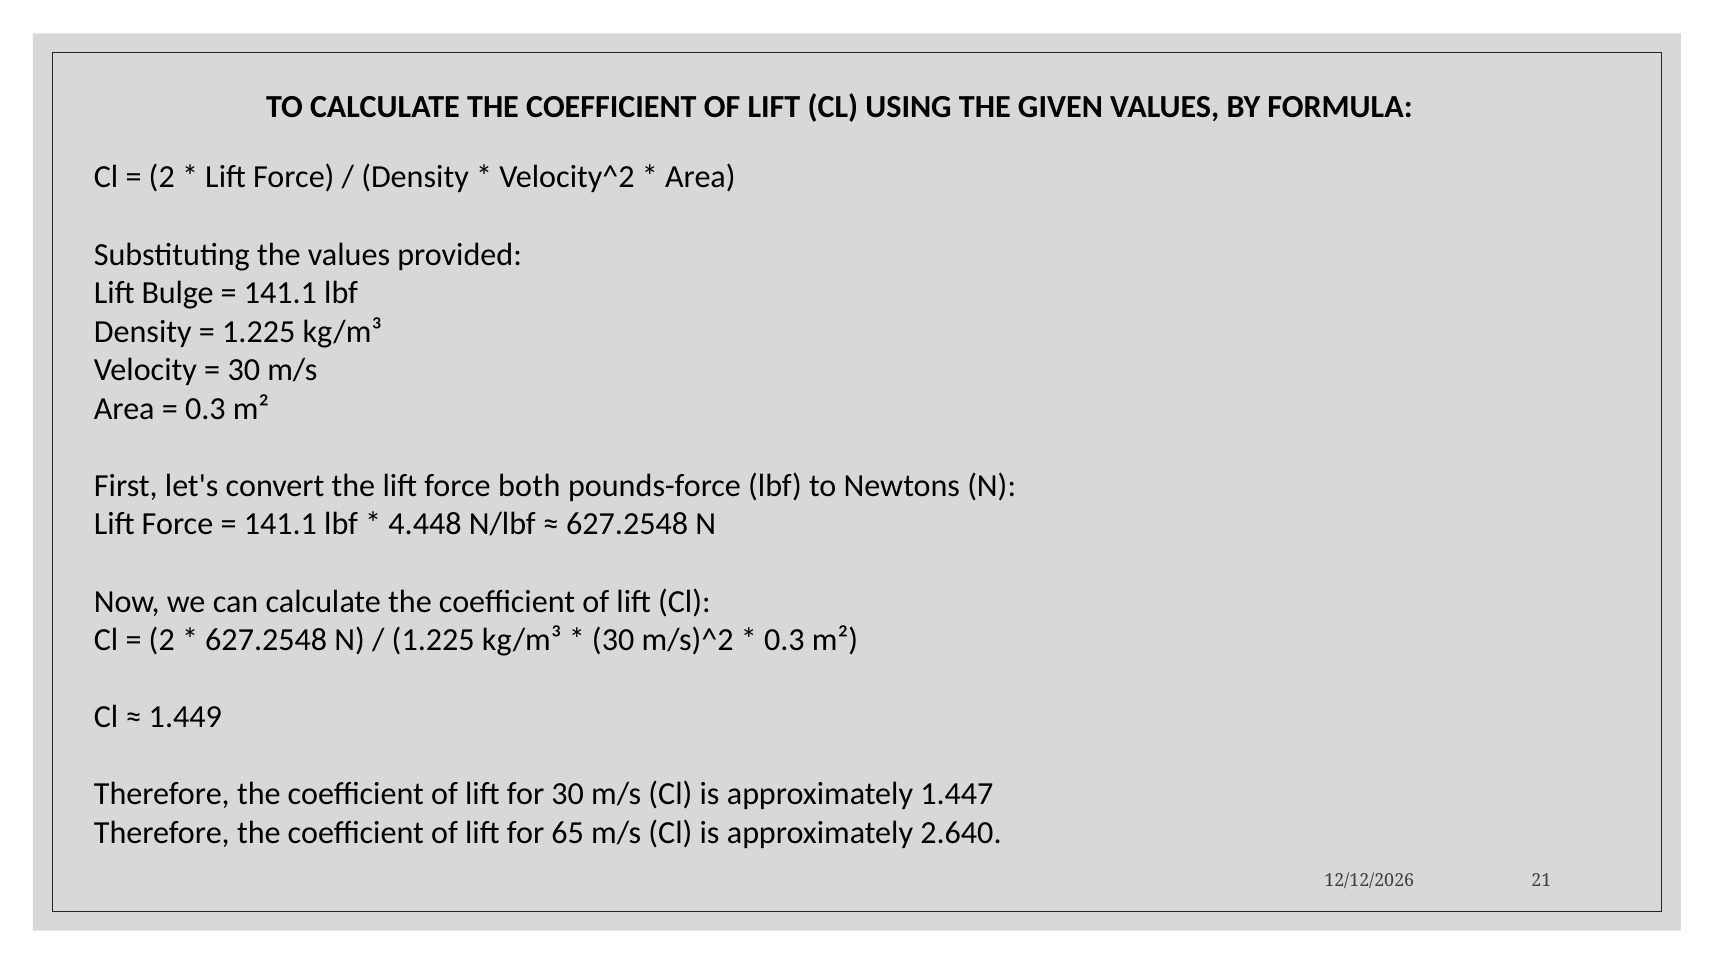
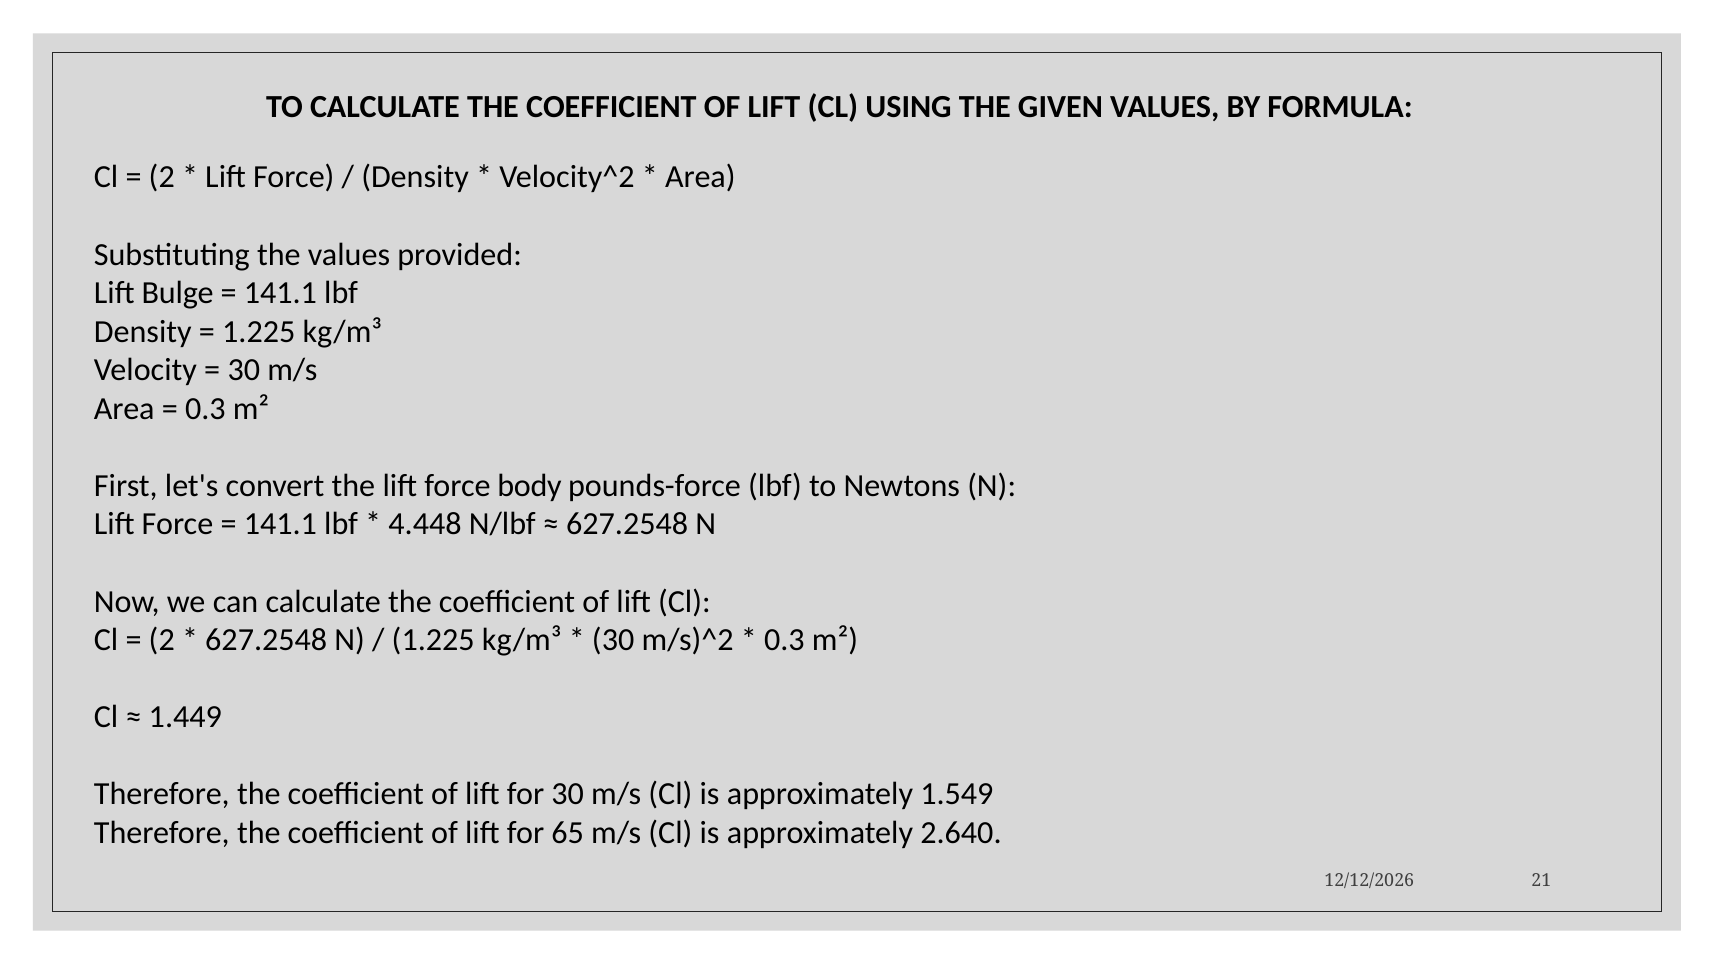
both: both -> body (530, 486)
1.447: 1.447 -> 1.549 (957, 794)
